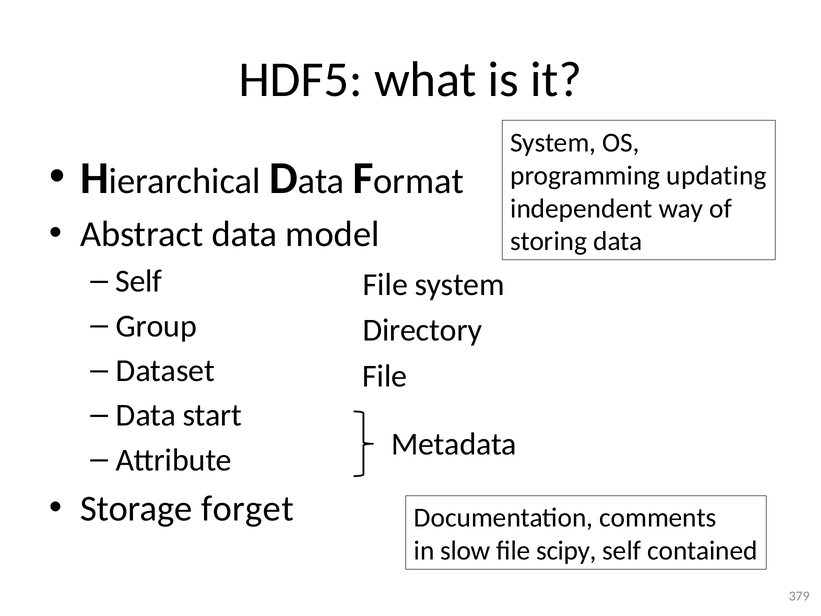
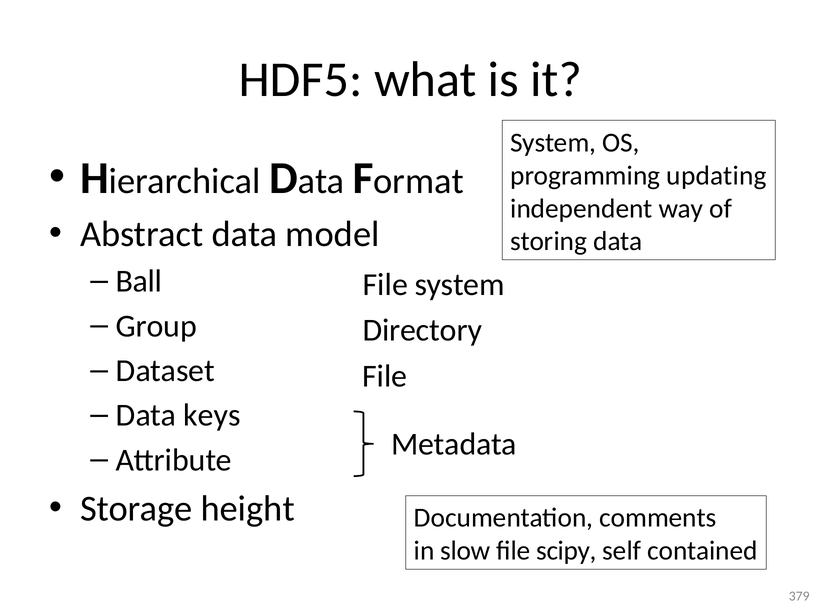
Self: Self -> Ball (139, 281)
start: start -> keys (212, 415)
forget: forget -> height (248, 509)
